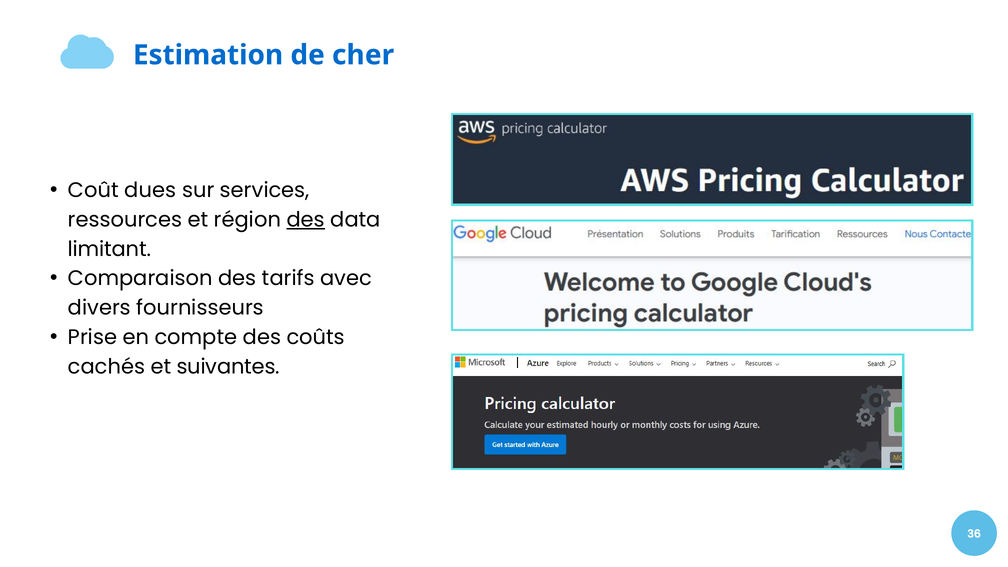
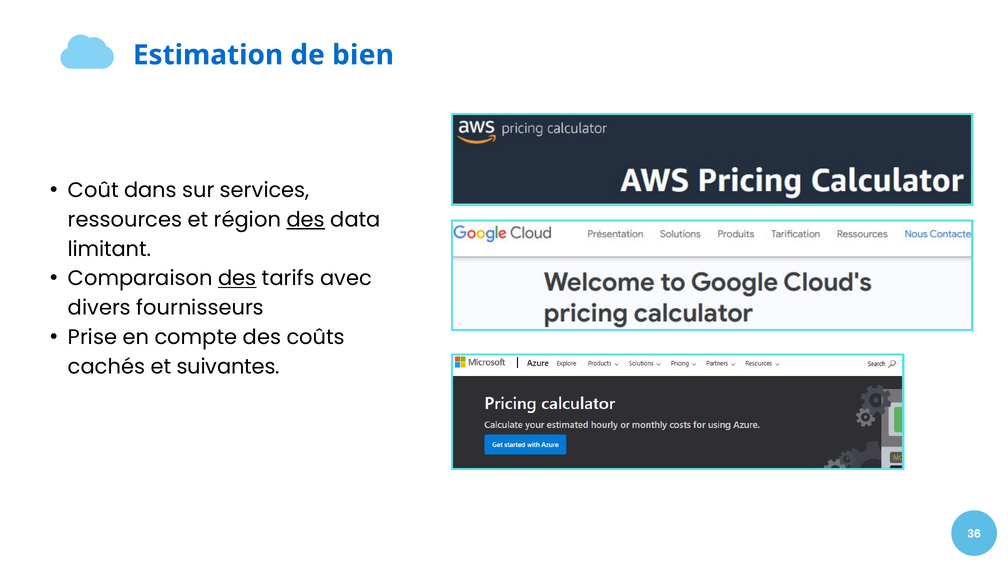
cher: cher -> bien (363, 55)
dues: dues -> dans (150, 190)
des underline: none -> present (237, 279)
